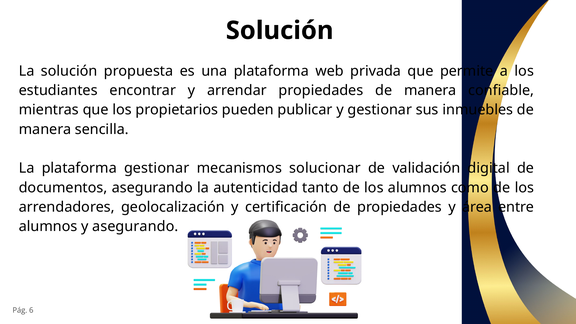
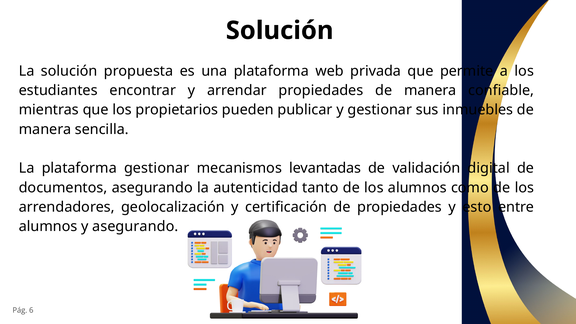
solucionar: solucionar -> levantadas (325, 168)
área: área -> esto (477, 207)
